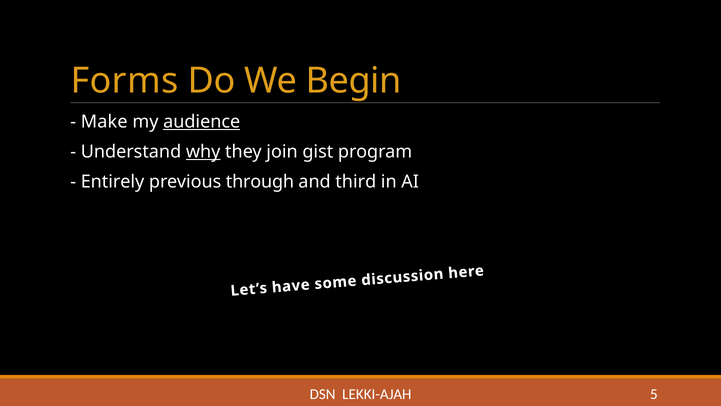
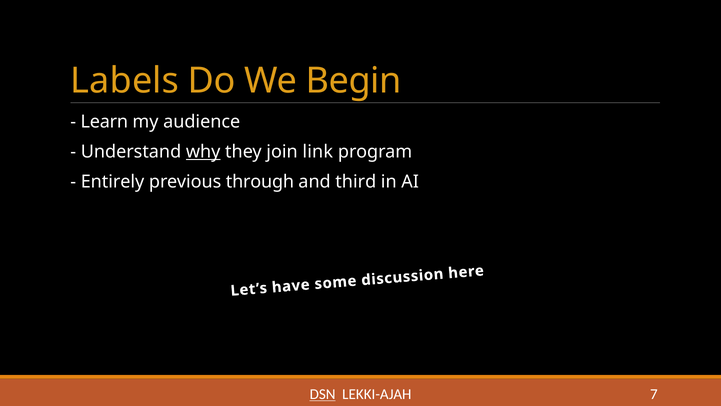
Forms: Forms -> Labels (125, 81)
Make: Make -> Learn (104, 121)
audience underline: present -> none (202, 121)
gist: gist -> link (318, 151)
DSN underline: none -> present (323, 394)
5: 5 -> 7 (654, 394)
